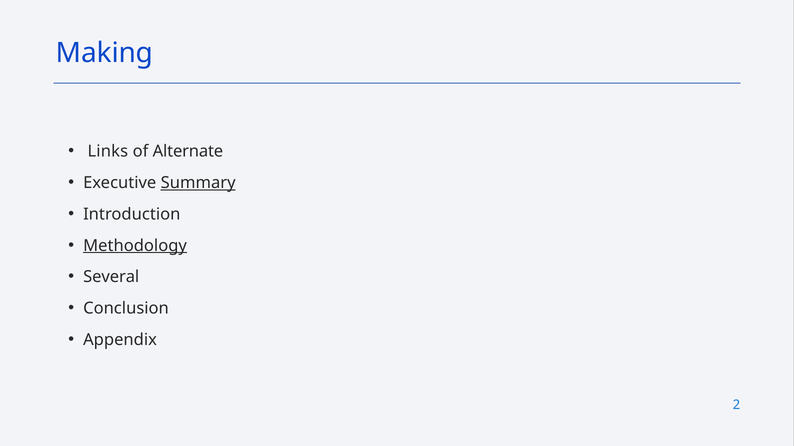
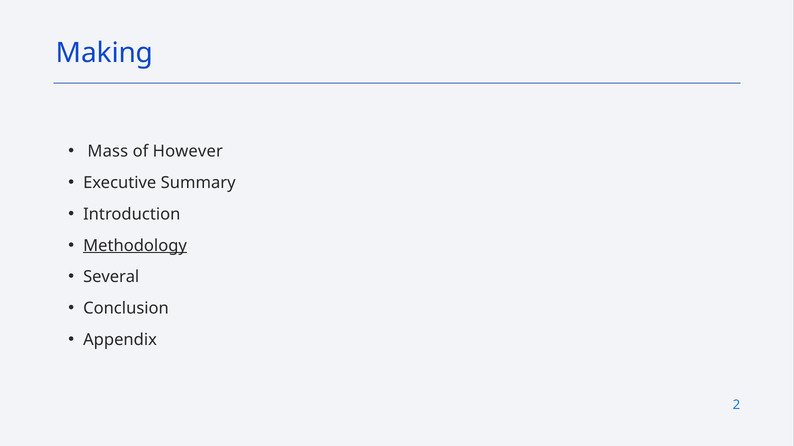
Links: Links -> Mass (108, 152)
Alternate: Alternate -> However (188, 152)
Summary underline: present -> none (198, 183)
